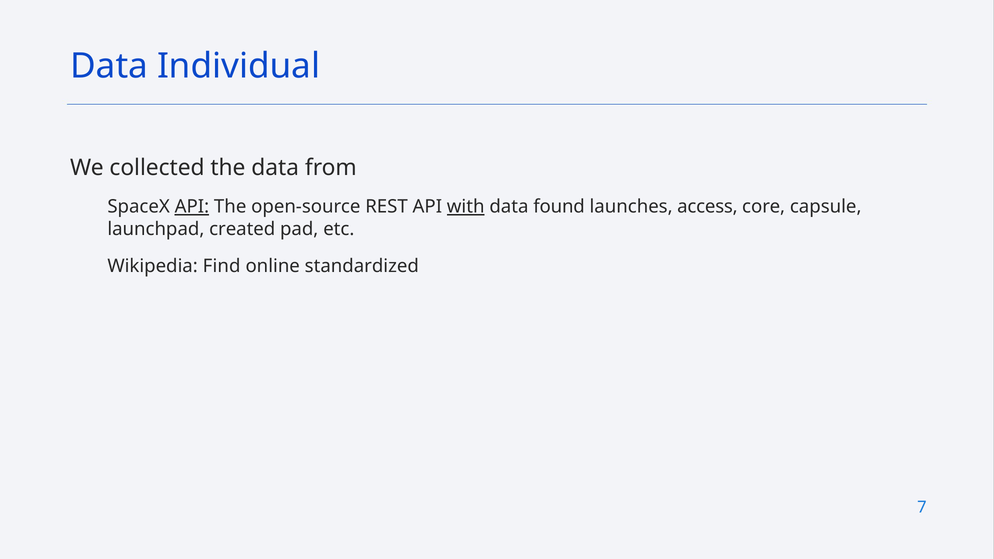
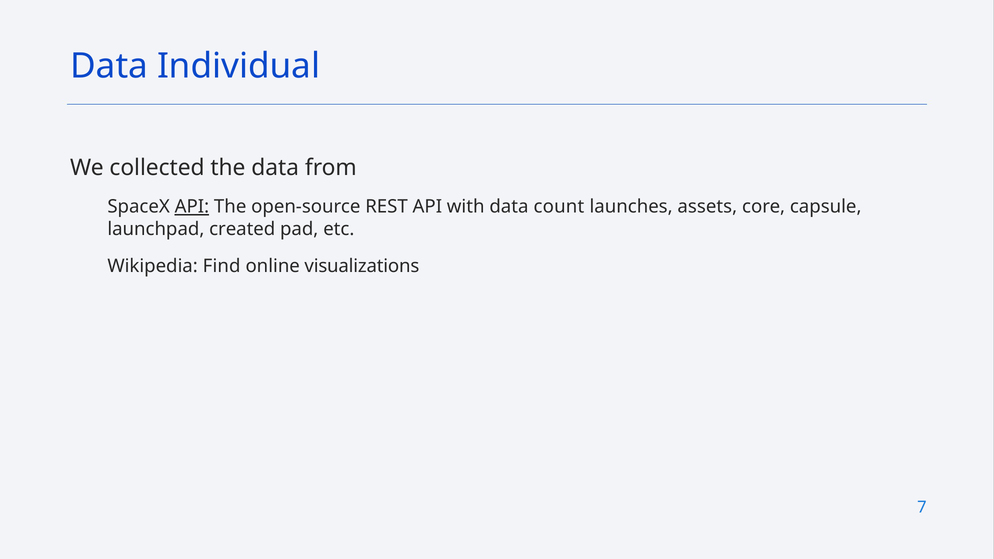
with underline: present -> none (466, 207)
found: found -> count (559, 207)
access: access -> assets (707, 207)
standardized: standardized -> visualizations (362, 266)
